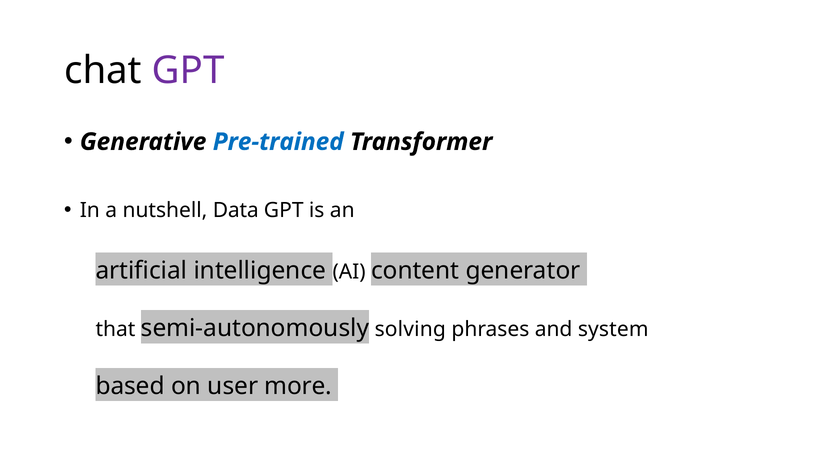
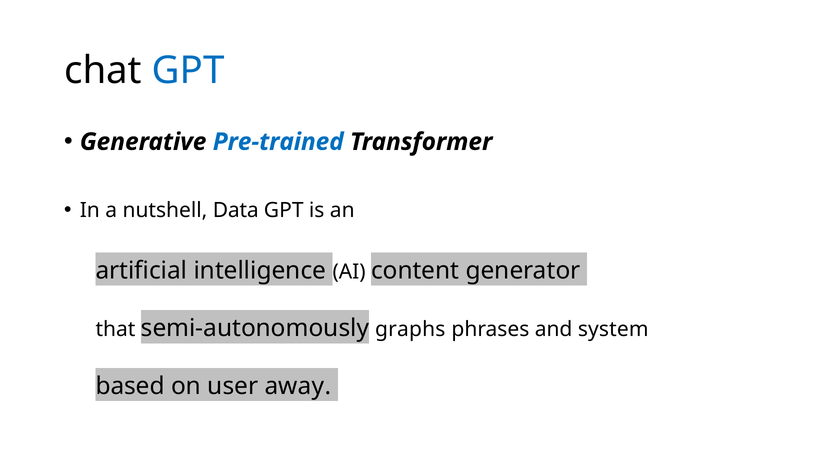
GPT colour: purple -> blue (188, 71)
solving: solving -> graphs (410, 330)
more: more -> away (298, 386)
